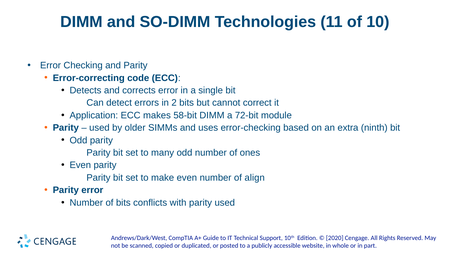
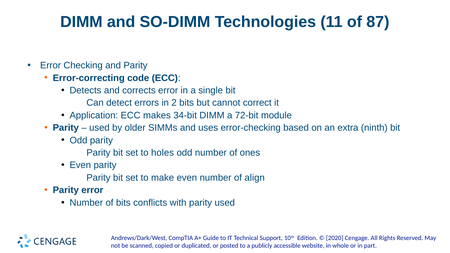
10: 10 -> 87 (378, 22)
58-bit: 58-bit -> 34-bit (185, 115)
many: many -> holes (163, 153)
